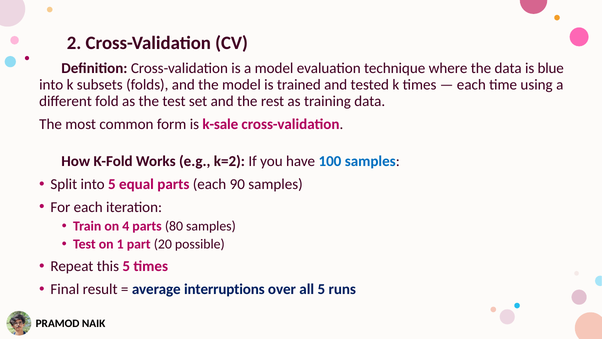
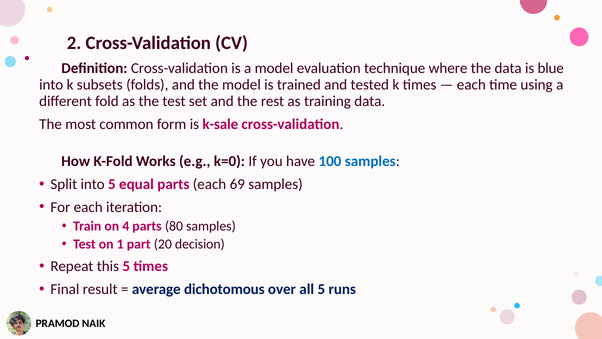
k=2: k=2 -> k=0 (229, 161)
90: 90 -> 69 (237, 184)
possible: possible -> decision (200, 244)
interruptions: interruptions -> dichotomous (224, 289)
